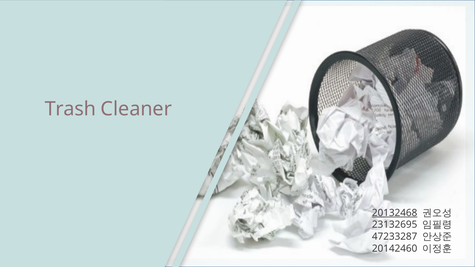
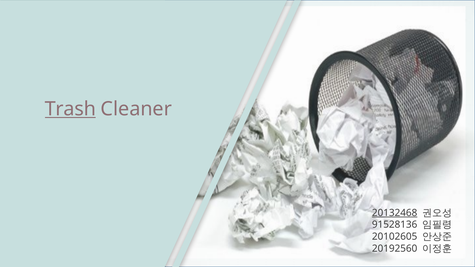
Trash underline: none -> present (70, 109)
23132695: 23132695 -> 91528136 (395, 225)
47233287: 47233287 -> 20102605 (395, 237)
20142460: 20142460 -> 20192560 (395, 249)
